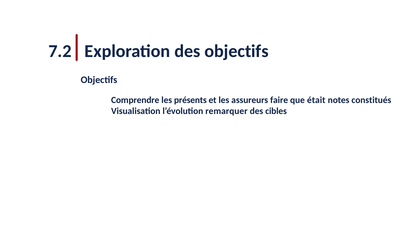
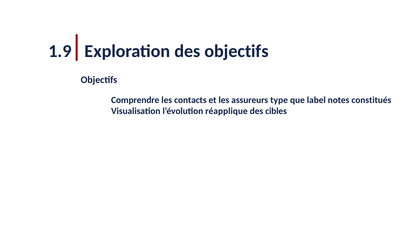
7.2: 7.2 -> 1.9 (60, 51)
présents: présents -> contacts (190, 100)
faire: faire -> type (279, 100)
était: était -> label (316, 100)
remarquer: remarquer -> réapplique (226, 111)
